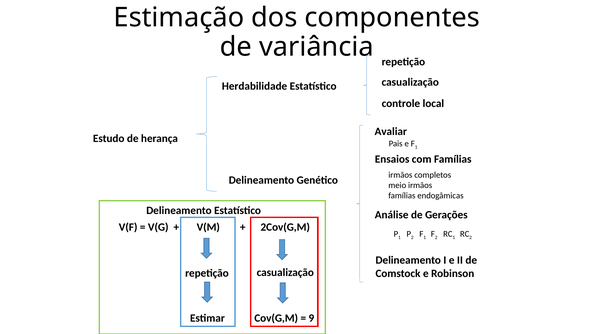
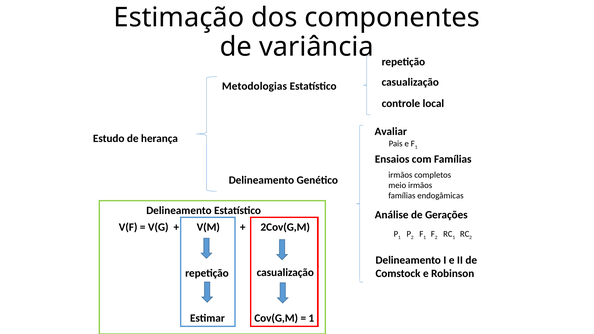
Herdabilidade: Herdabilidade -> Metodologias (254, 86)
9: 9 -> 1 (311, 318)
